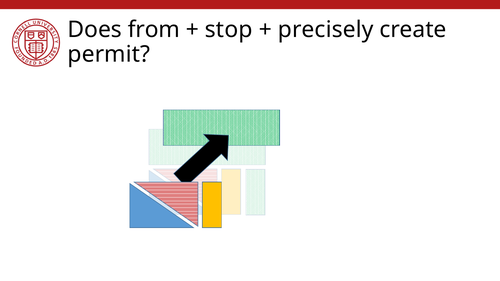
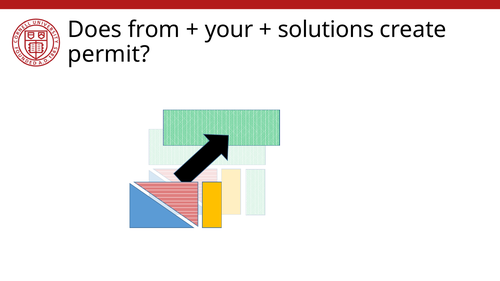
stop: stop -> your (229, 30)
precisely: precisely -> solutions (326, 30)
